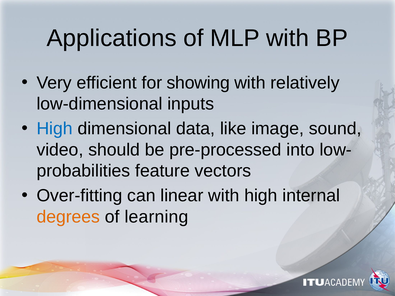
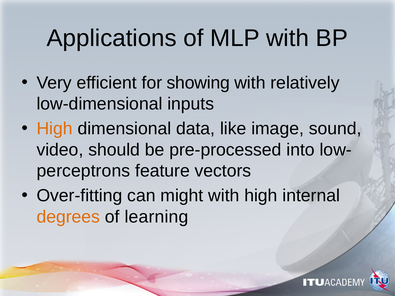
High colour: blue -> orange (55, 129)
probabilities: probabilities -> perceptrons (83, 171)
linear: linear -> might (182, 196)
